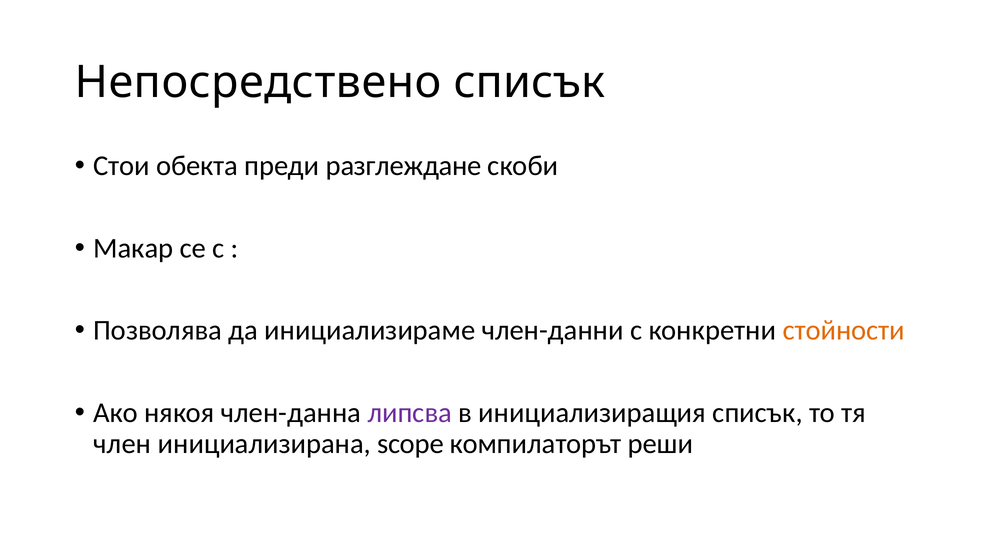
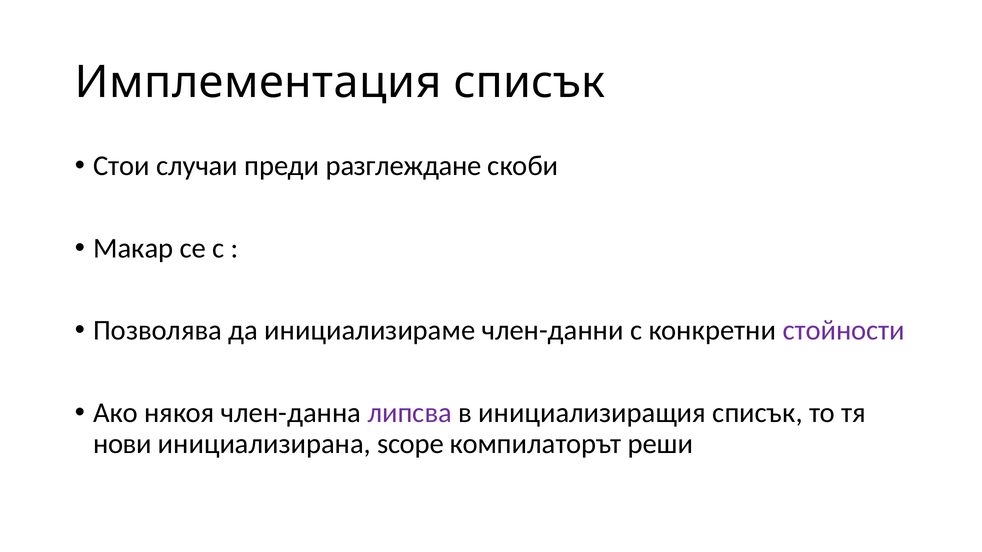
Непосредствено: Непосредствено -> Имплементация (258, 82)
обекта: обекта -> случаи (197, 166)
стойности colour: orange -> purple (844, 331)
член: член -> нови (122, 444)
